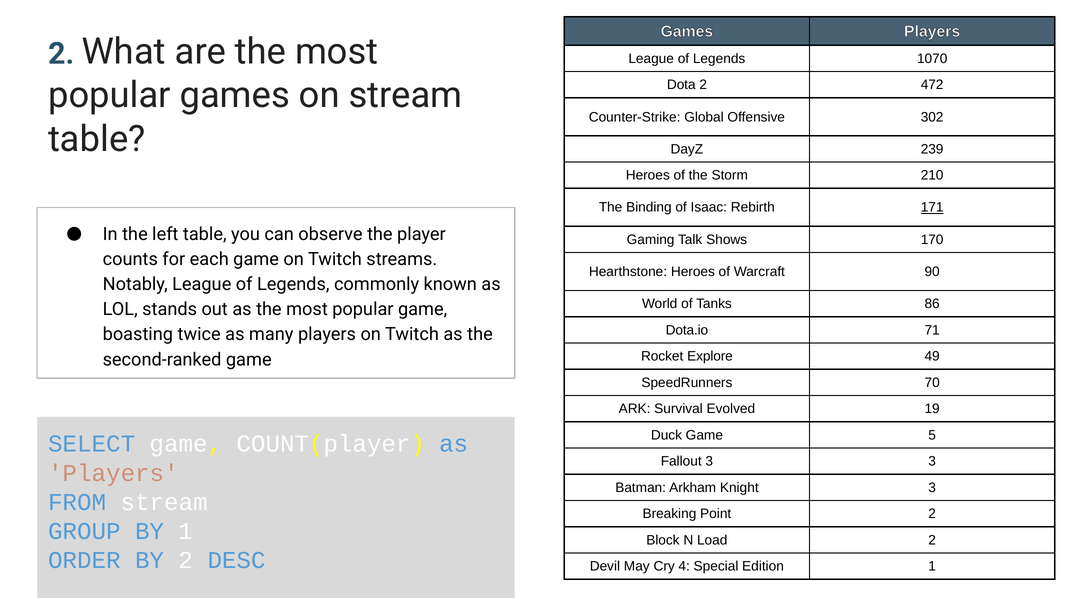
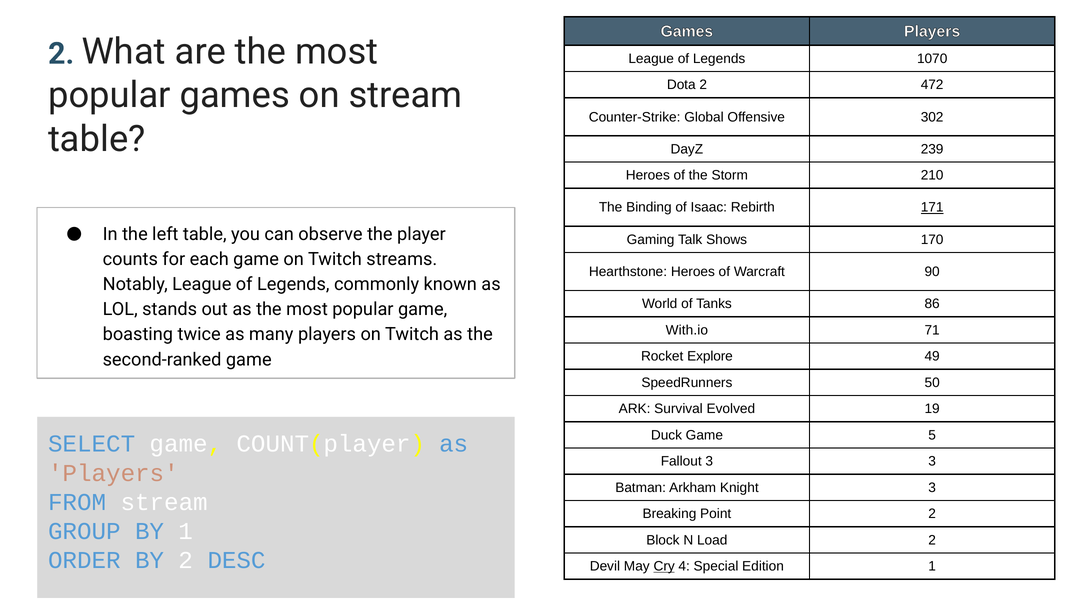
Dota.io: Dota.io -> With.io (687, 330)
70: 70 -> 50 (932, 383)
Cry underline: none -> present (664, 567)
